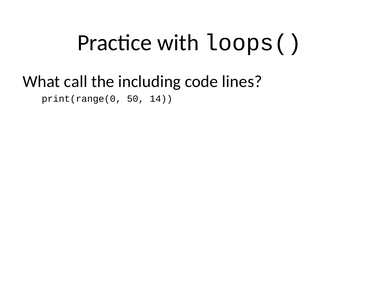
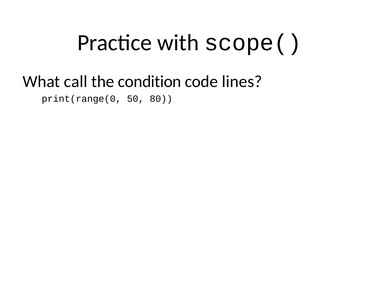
loops(: loops( -> scope( (253, 43)
including: including -> condition (150, 81)
14: 14 -> 80 (161, 99)
